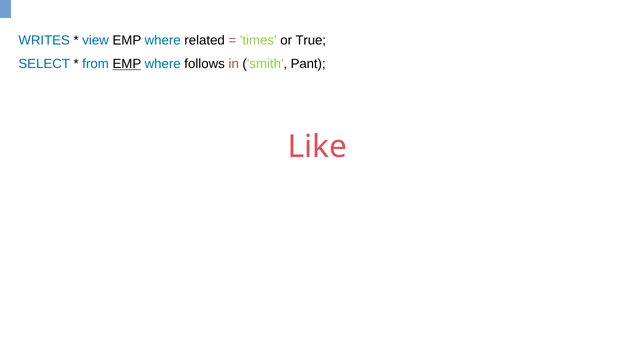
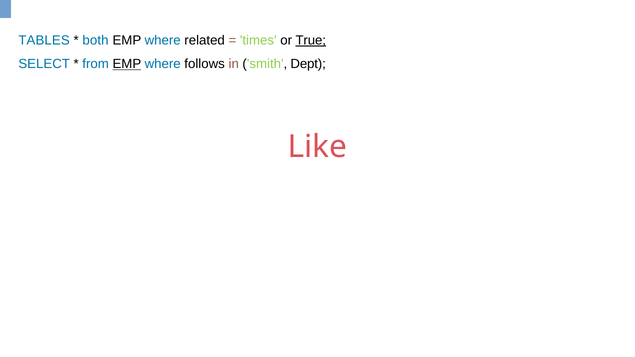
WRITES: WRITES -> TABLES (44, 40)
view: view -> both (96, 40)
True underline: none -> present (311, 40)
Pant: Pant -> Dept (308, 64)
